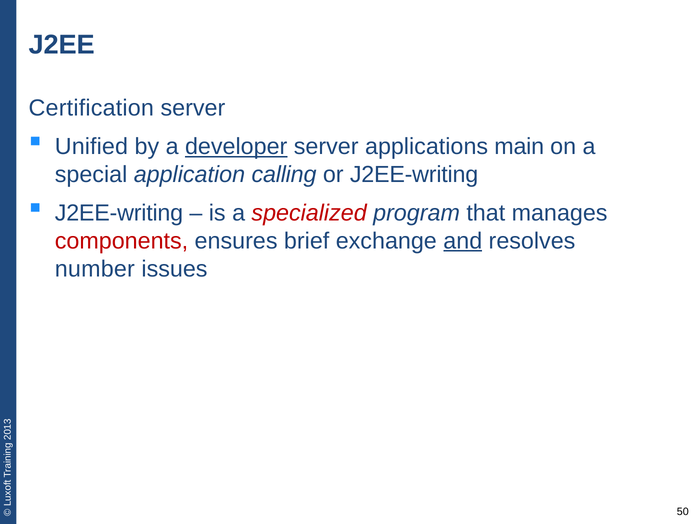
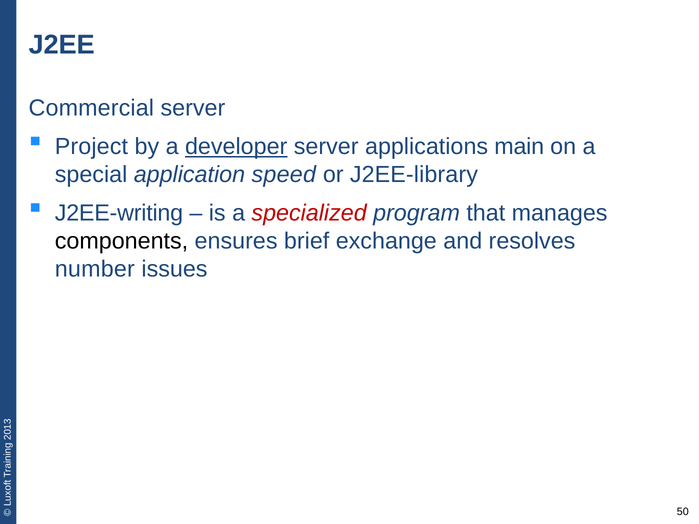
Certification: Certification -> Commercial (91, 108)
Unified: Unified -> Project (91, 147)
calling: calling -> speed (284, 175)
or J2EE-writing: J2EE-writing -> J2EE-library (414, 175)
components colour: red -> black (121, 241)
and underline: present -> none (463, 241)
